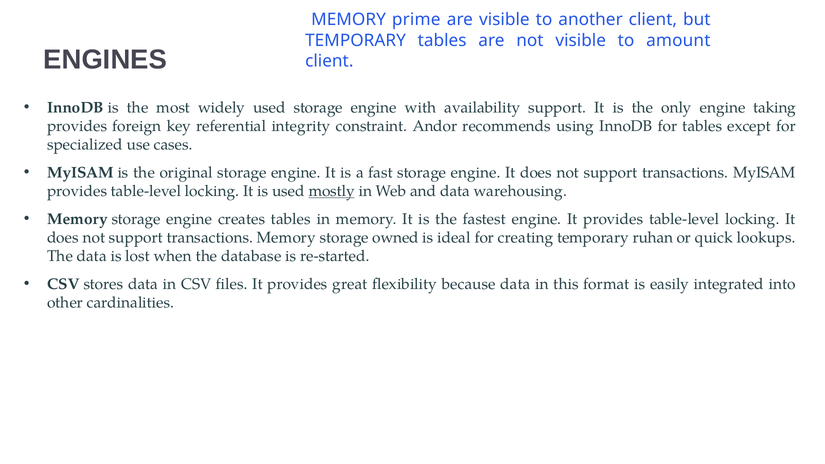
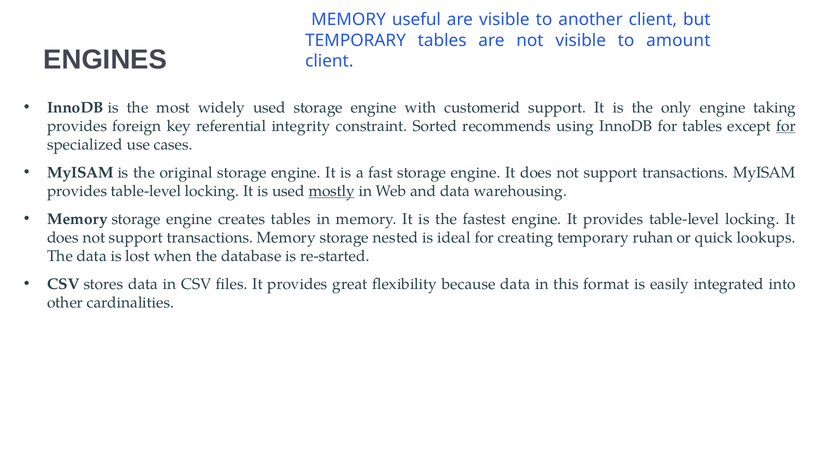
prime: prime -> useful (416, 20)
availability: availability -> customerid (482, 108)
Andor: Andor -> Sorted (435, 126)
for underline: none -> present (786, 126)
owned: owned -> nested (395, 238)
